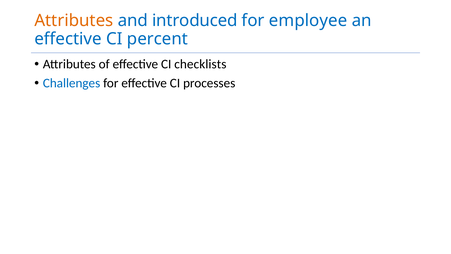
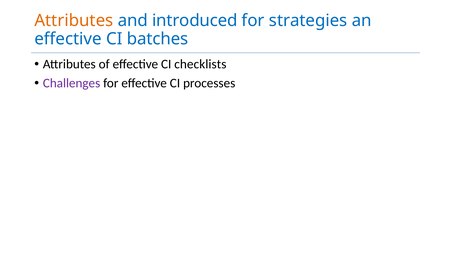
employee: employee -> strategies (308, 20)
percent: percent -> batches (158, 39)
Challenges colour: blue -> purple (72, 83)
